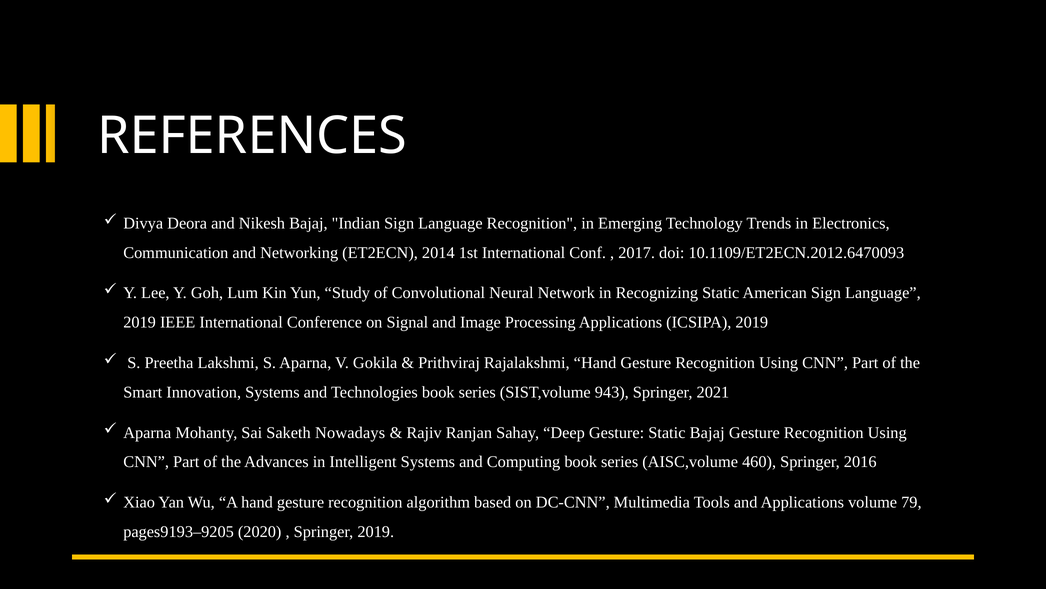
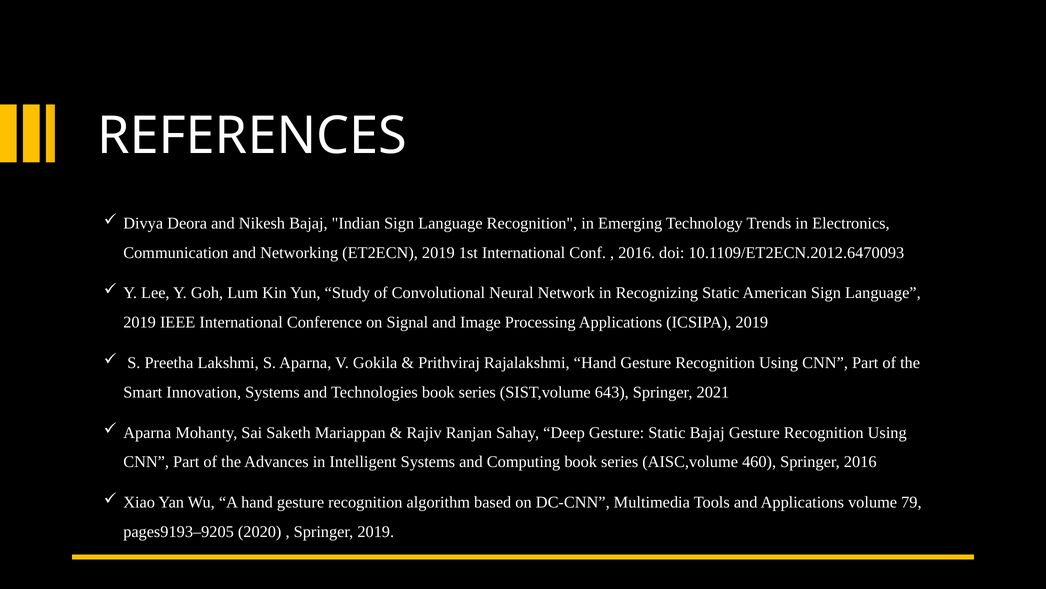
ET2ECN 2014: 2014 -> 2019 (438, 252)
2017: 2017 -> 2016 (637, 252)
943: 943 -> 643 (612, 392)
Nowadays: Nowadays -> Mariappan (350, 432)
